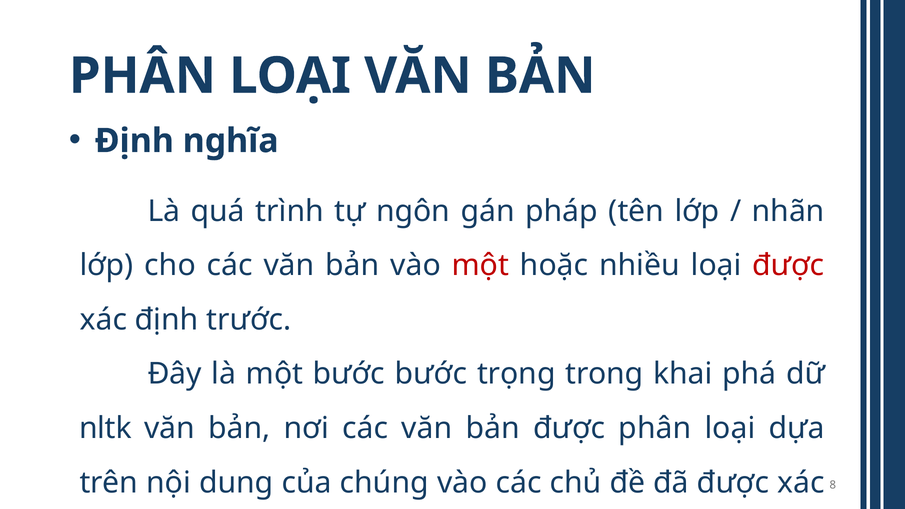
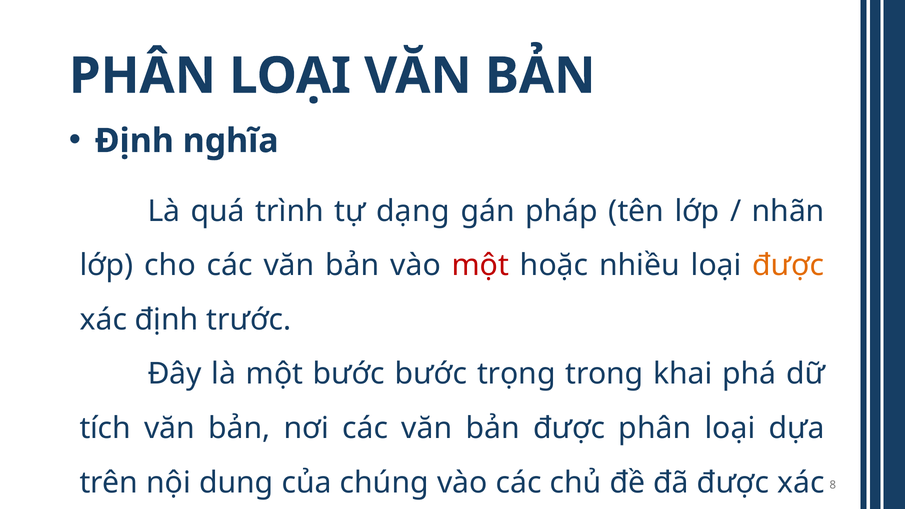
ngôn: ngôn -> dạng (413, 211)
được colour: red -> orange (788, 265)
nltk: nltk -> tích (105, 428)
